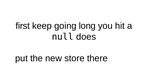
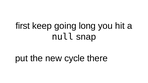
does: does -> snap (86, 37)
store: store -> cycle (74, 59)
